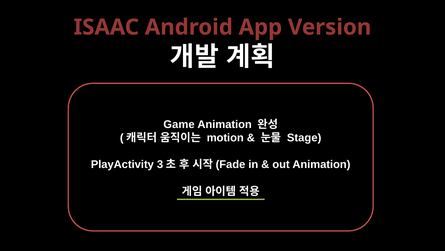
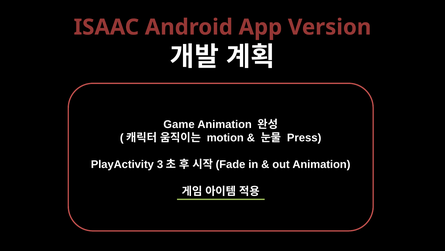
Stage: Stage -> Press (304, 137)
